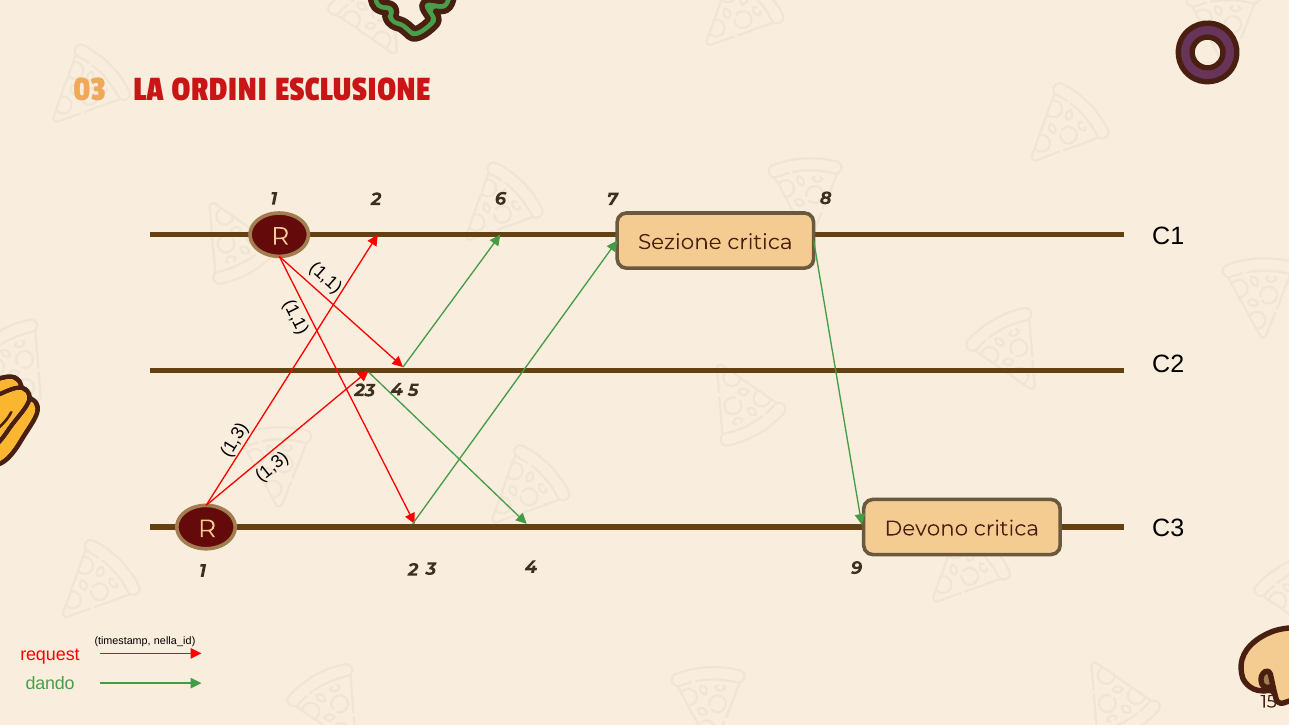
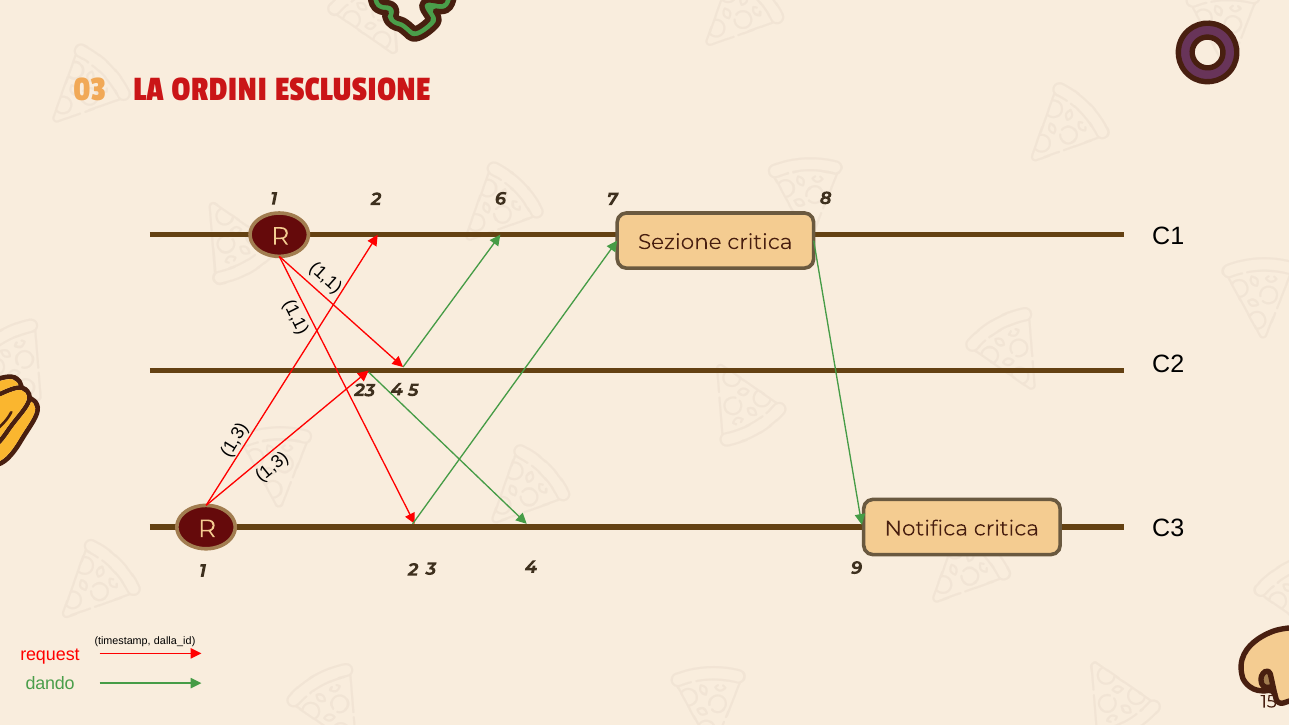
Devono: Devono -> Notifica (926, 529)
nella_id: nella_id -> dalla_id (175, 641)
